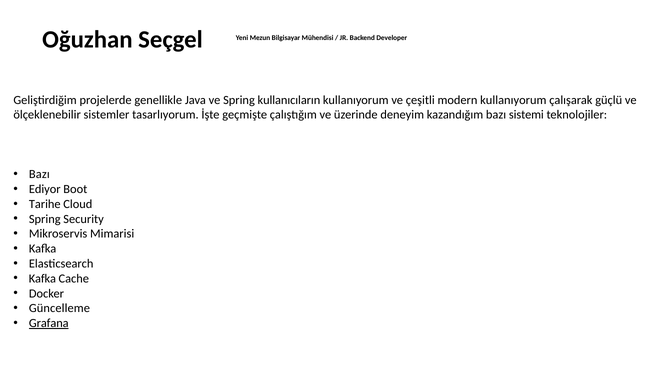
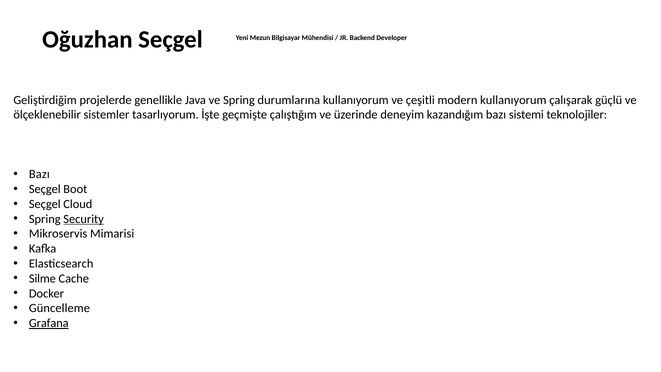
kullanıcıların: kullanıcıların -> durumlarına (289, 100)
Ediyor: Ediyor -> Seçgel (45, 189)
Tarihe: Tarihe -> Seçgel (45, 204)
Security underline: none -> present (84, 219)
Kafka: Kafka -> Silme (42, 278)
